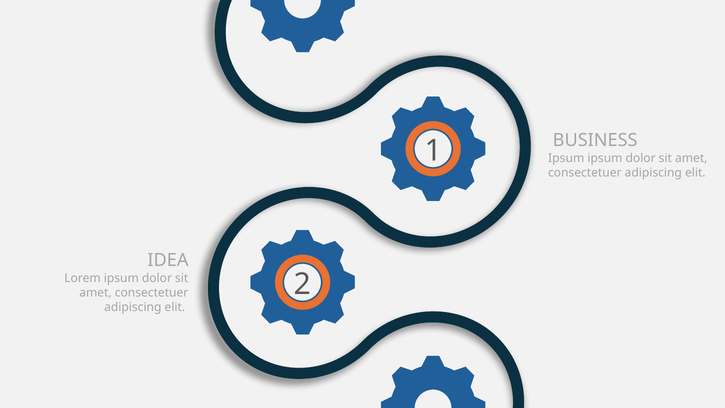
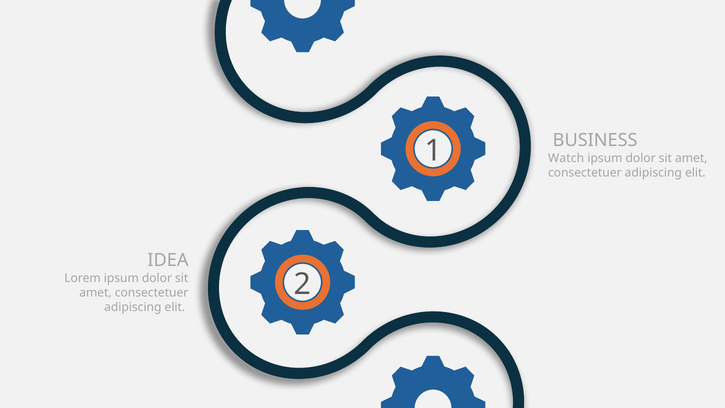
Ipsum: Ipsum -> Watch (566, 158)
